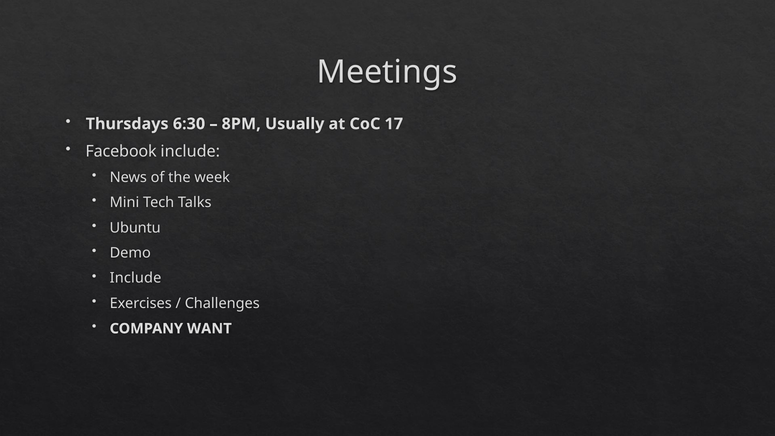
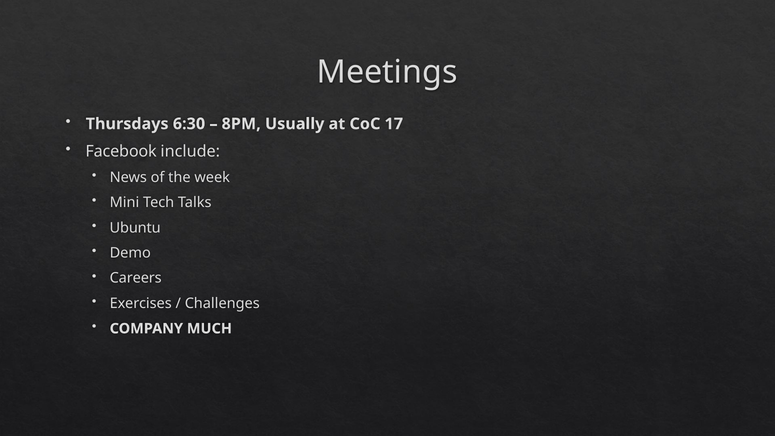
Include: Include -> Careers (136, 278)
WANT: WANT -> MUCH (209, 329)
